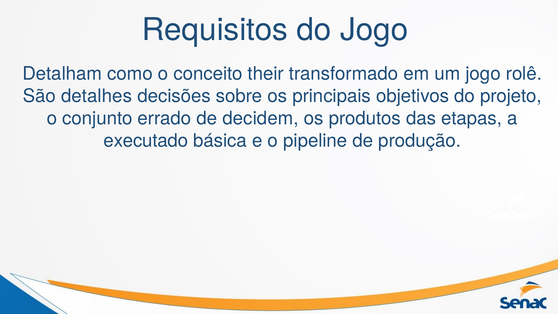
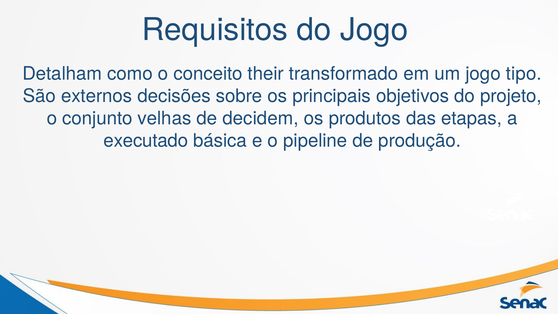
rolê: rolê -> tipo (524, 74)
detalhes: detalhes -> externos (97, 96)
errado: errado -> velhas (164, 118)
